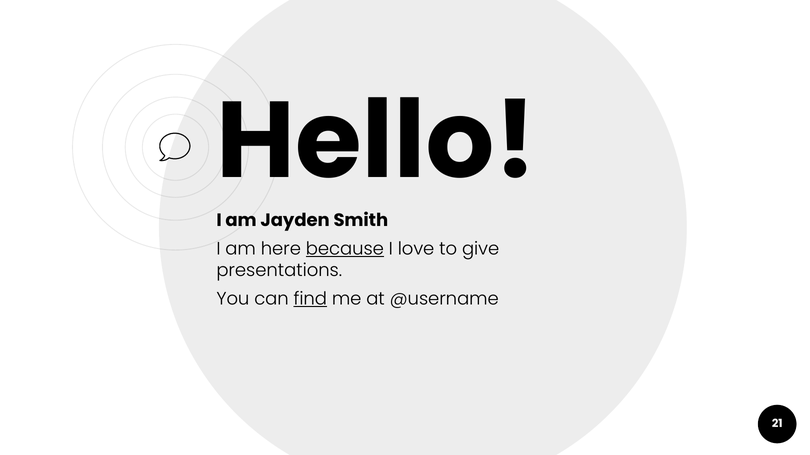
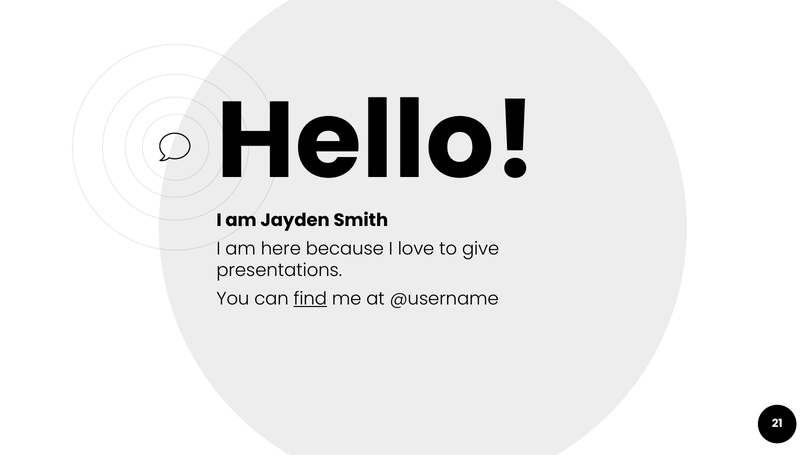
because underline: present -> none (345, 249)
